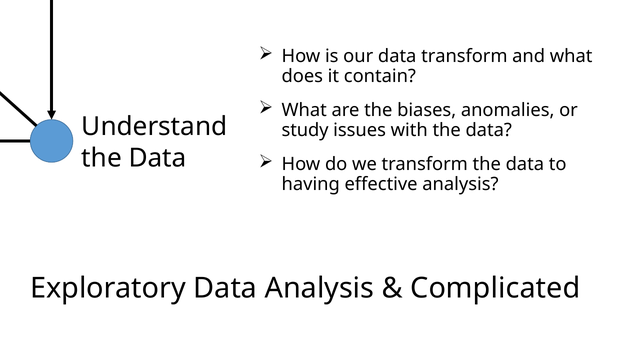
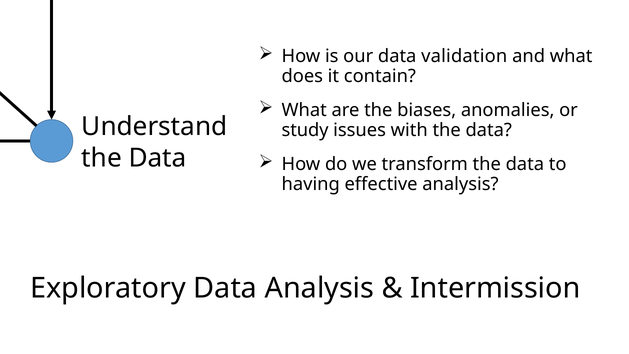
data transform: transform -> validation (464, 56)
Complicated: Complicated -> Intermission (495, 288)
